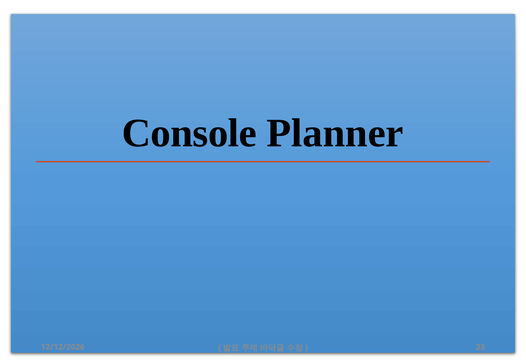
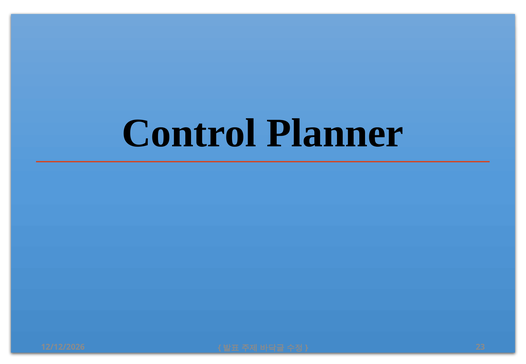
Console: Console -> Control (189, 133)
